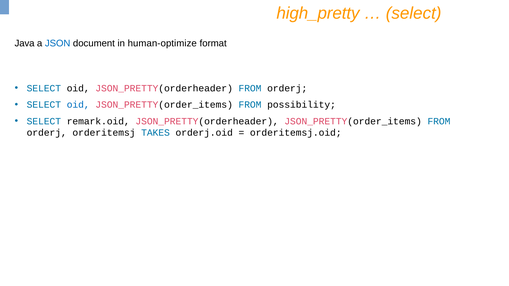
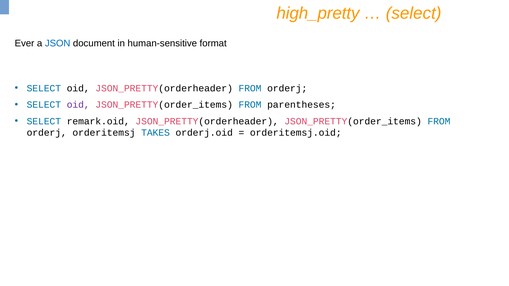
Java: Java -> Ever (25, 43)
human-optimize: human-optimize -> human-sensitive (162, 43)
oid colour: blue -> purple (78, 105)
possibility: possibility -> parentheses (302, 105)
